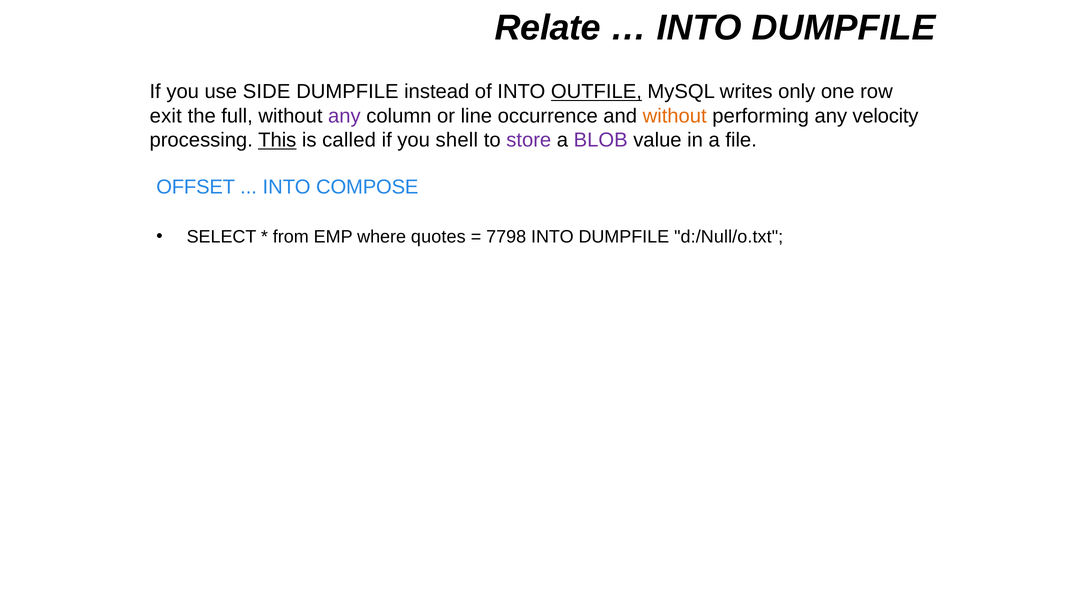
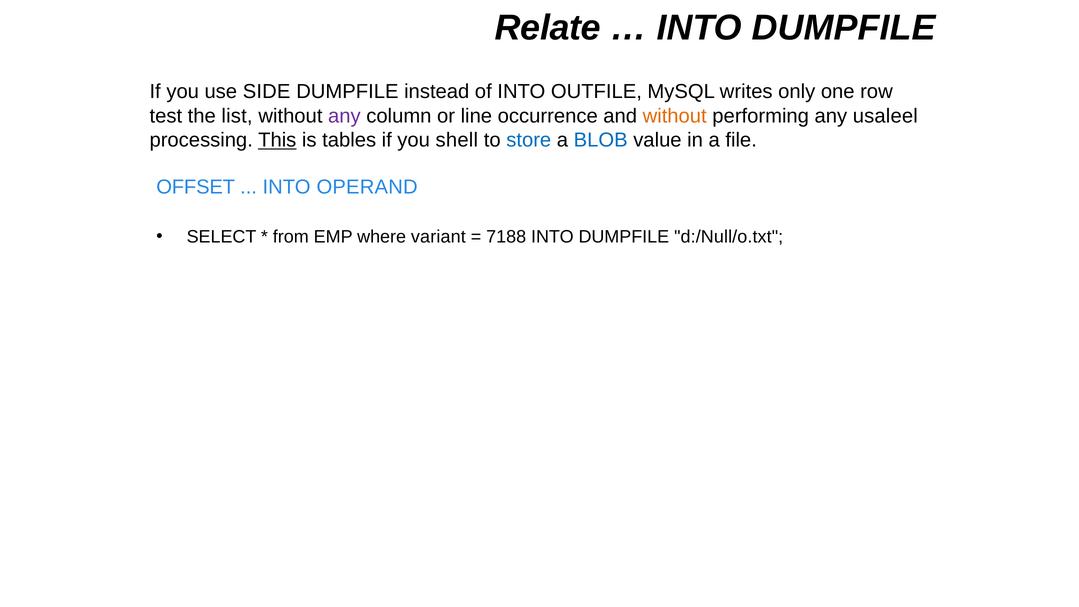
OUTFILE underline: present -> none (596, 92)
exit: exit -> test (166, 116)
full: full -> list (237, 116)
velocity: velocity -> usaleel (885, 116)
called: called -> tables (349, 140)
store colour: purple -> blue (529, 140)
BLOB colour: purple -> blue (601, 140)
COMPOSE: COMPOSE -> OPERAND (367, 187)
quotes: quotes -> variant (438, 237)
7798: 7798 -> 7188 (506, 237)
